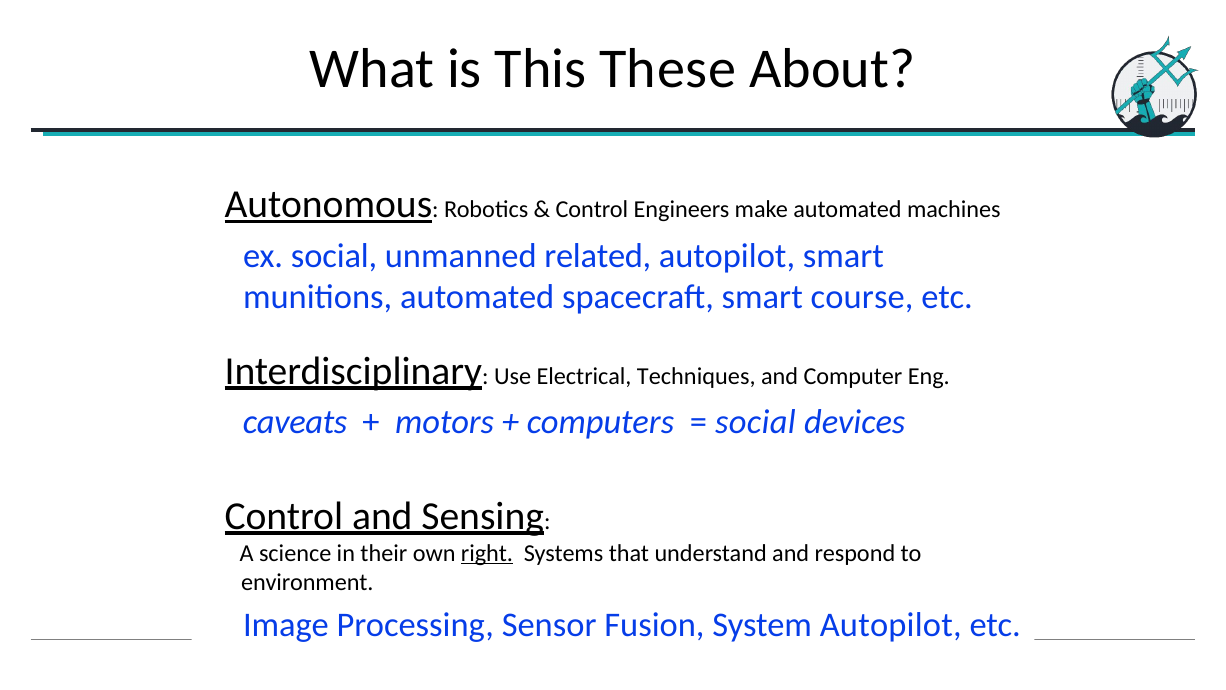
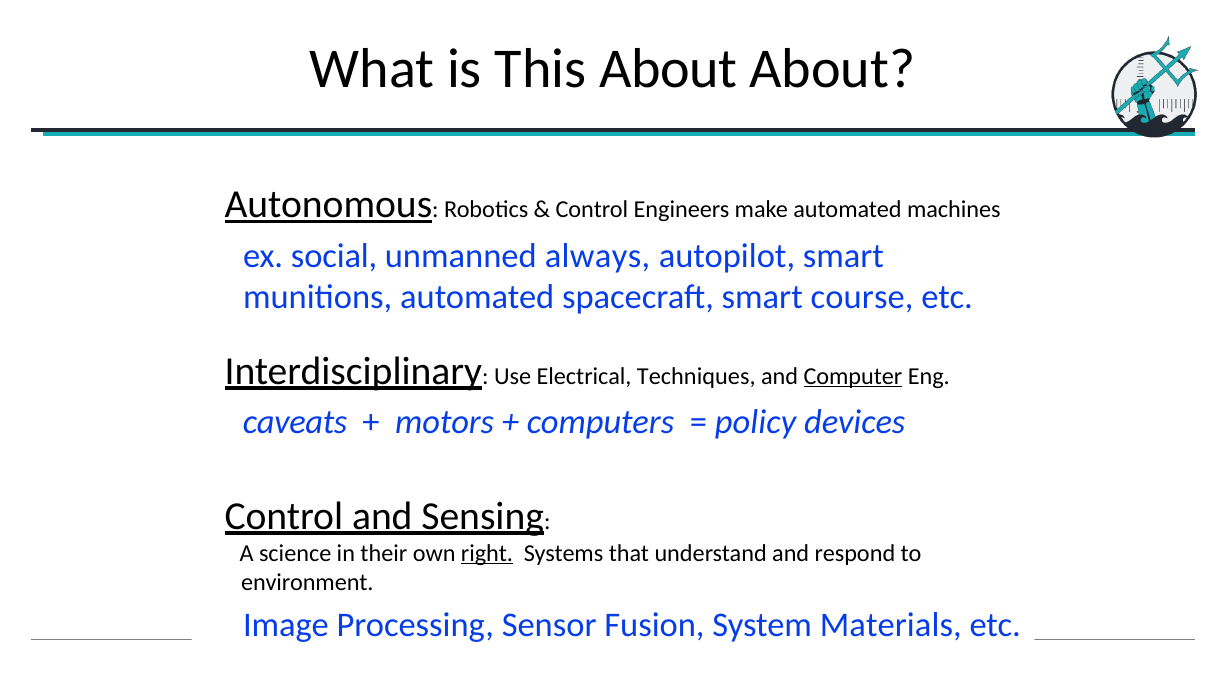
This These: These -> About (668, 69)
related: related -> always (598, 256)
Computer underline: none -> present (853, 376)
social: social -> policy (756, 422)
System Autopilot: Autopilot -> Materials (891, 625)
